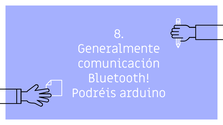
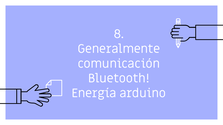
Podréis: Podréis -> Energía (94, 94)
